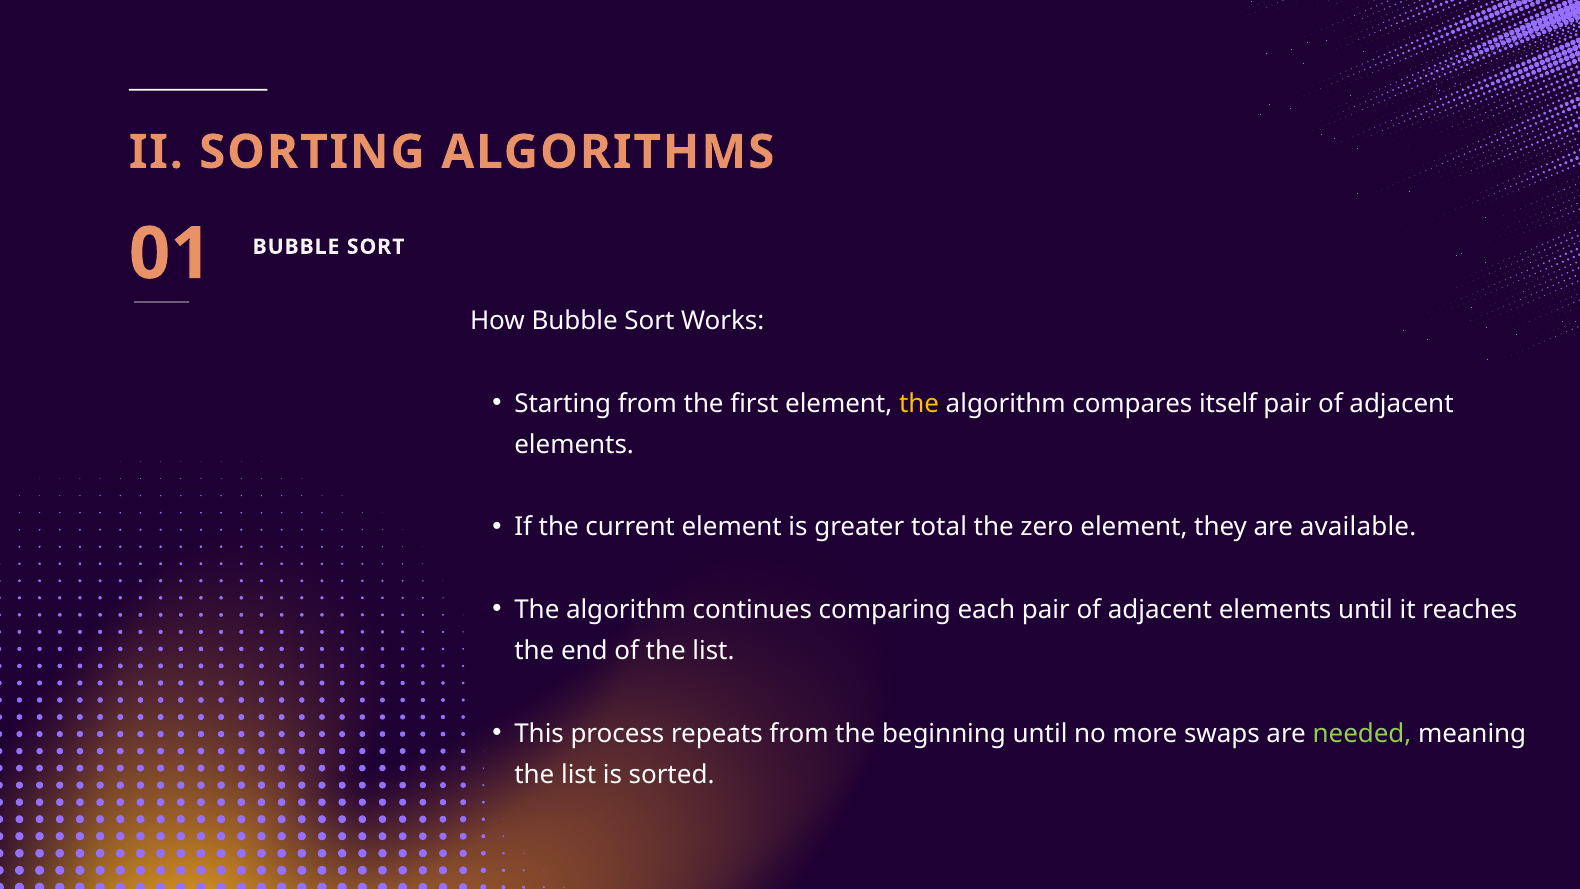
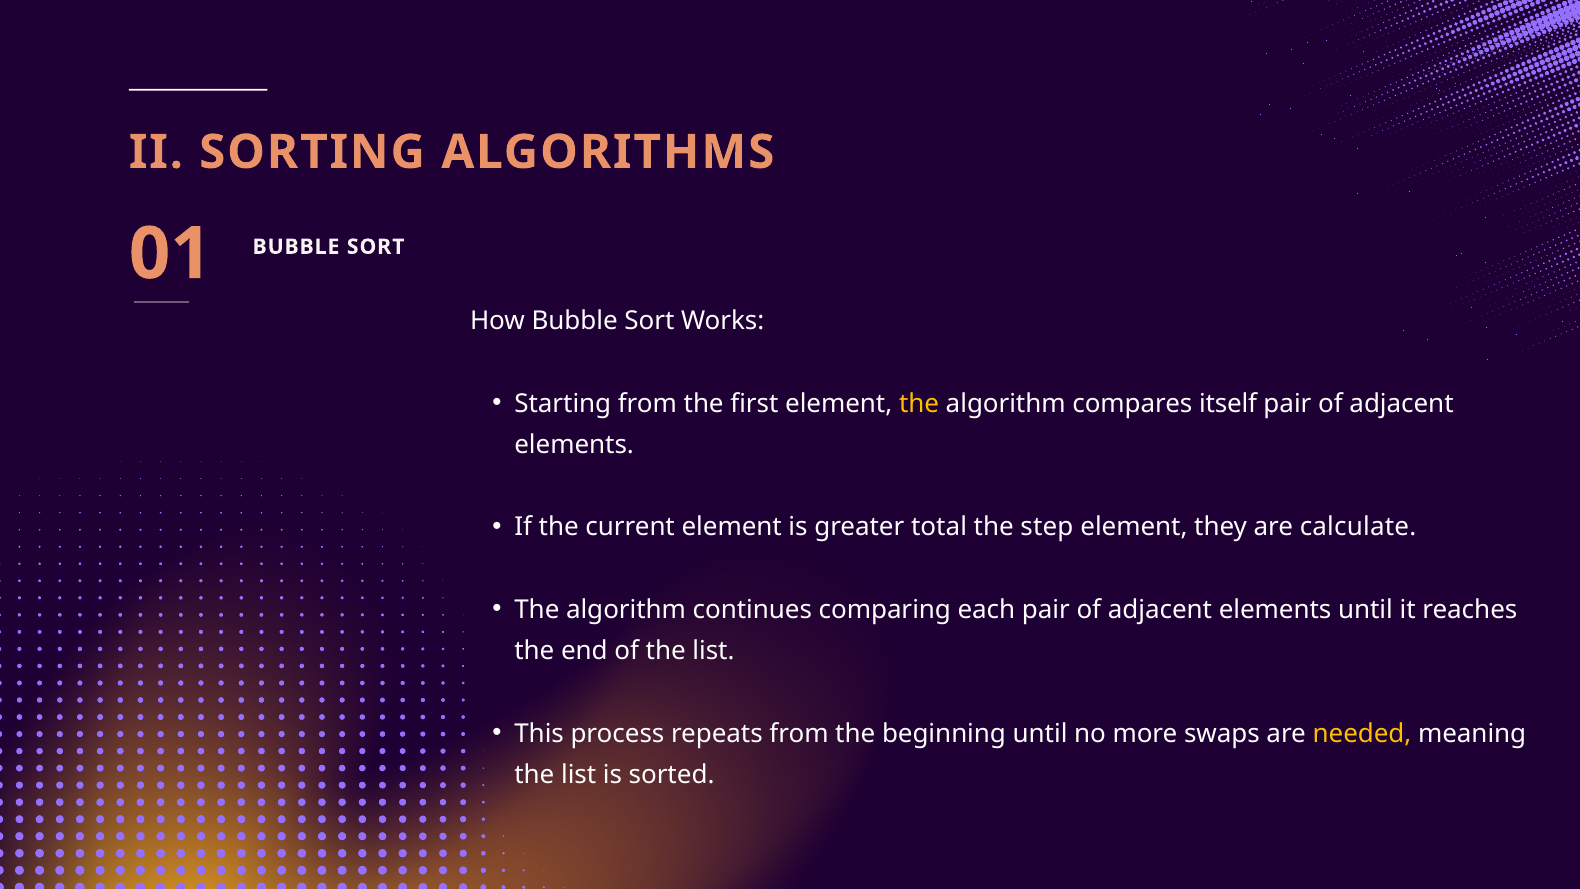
zero: zero -> step (1047, 527)
available: available -> calculate (1358, 527)
needed colour: light green -> yellow (1362, 733)
